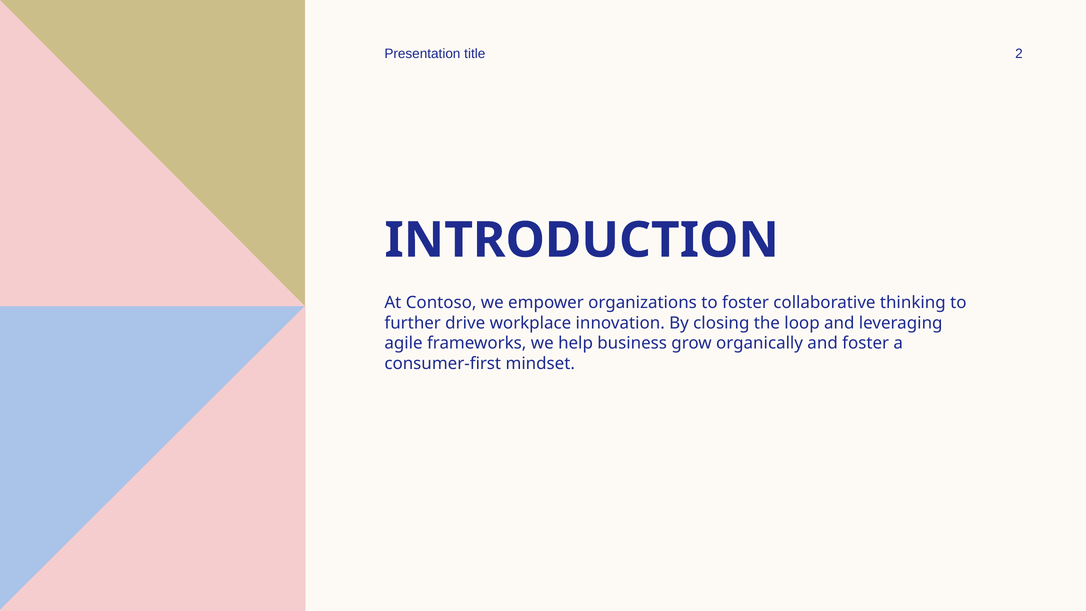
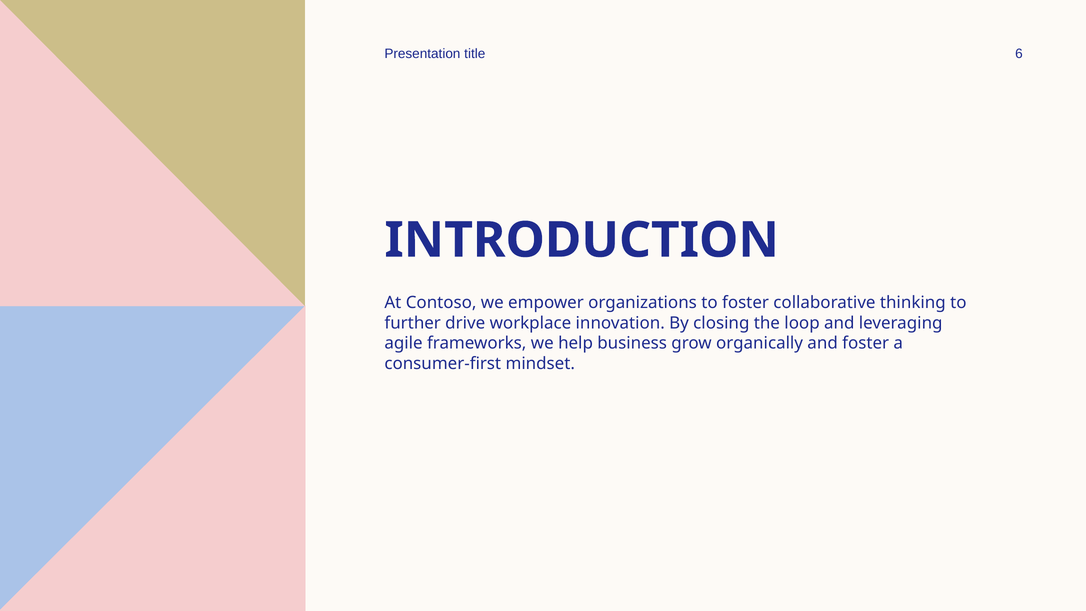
2: 2 -> 6 (1019, 54)
